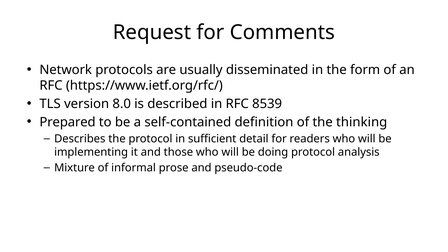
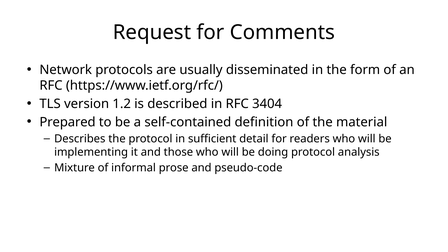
8.0: 8.0 -> 1.2 (122, 104)
8539: 8539 -> 3404 (267, 104)
thinking: thinking -> material (362, 122)
